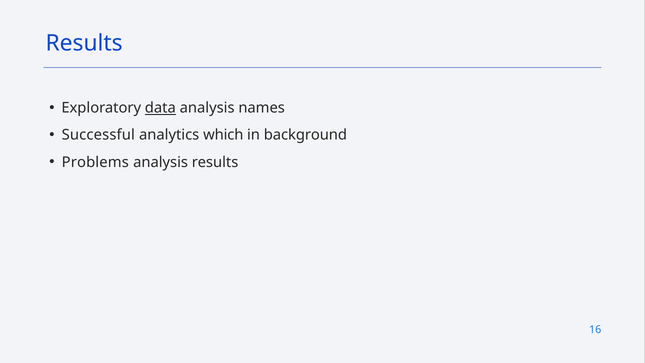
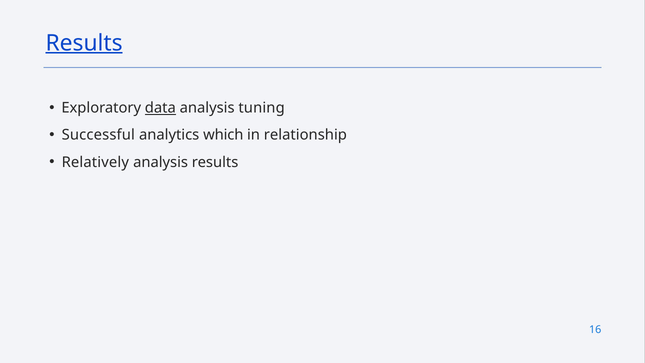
Results underline: none -> present (84, 43)
names: names -> tuning (262, 108)
background: background -> relationship (305, 135)
Problems: Problems -> Relatively (95, 162)
